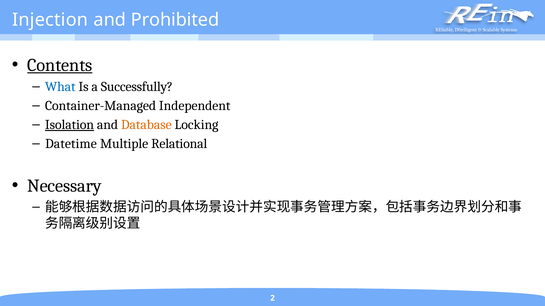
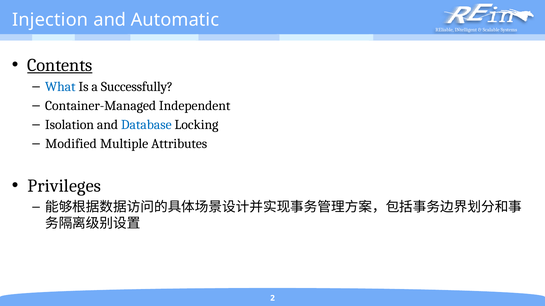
Prohibited: Prohibited -> Automatic (175, 20)
Isolation underline: present -> none (70, 125)
Database colour: orange -> blue (146, 125)
Datetime: Datetime -> Modified (71, 144)
Relational: Relational -> Attributes (179, 144)
Necessary: Necessary -> Privileges (64, 186)
